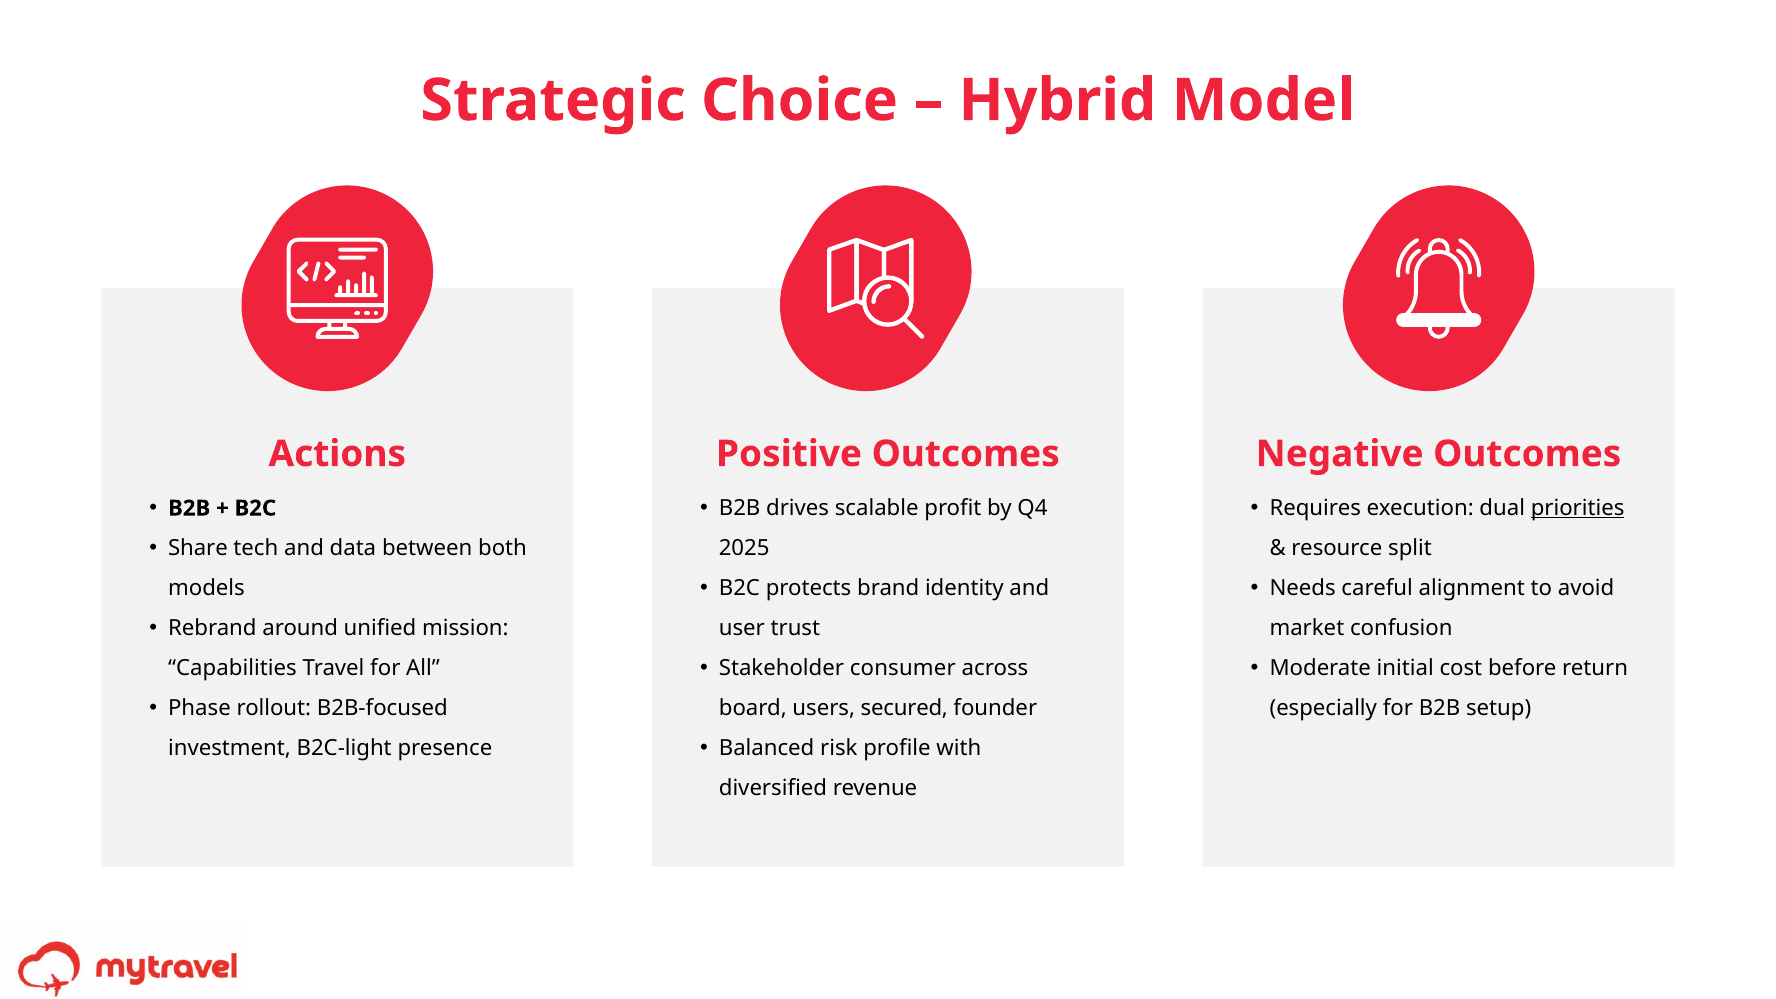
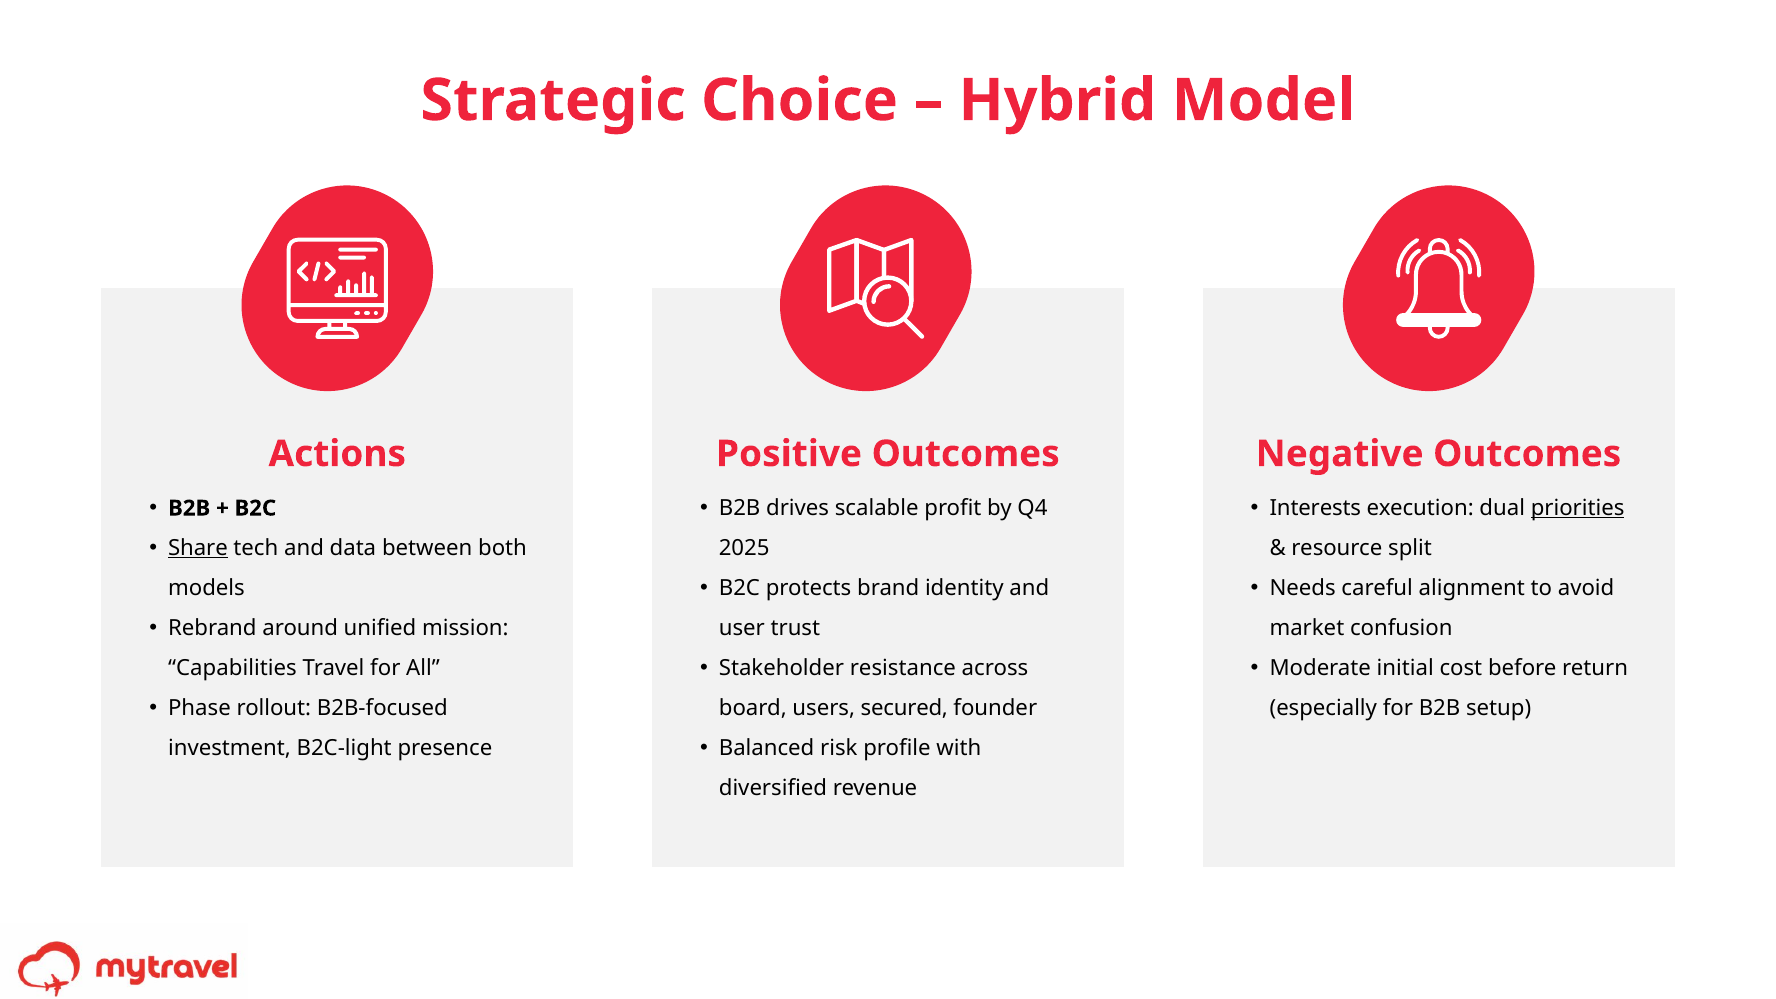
Requires: Requires -> Interests (1315, 508)
Share underline: none -> present (198, 548)
consumer: consumer -> resistance (903, 668)
